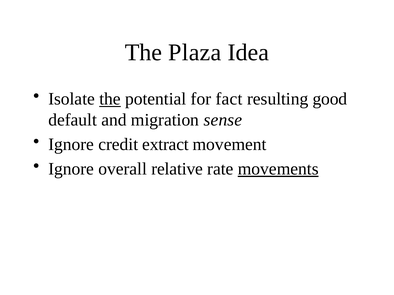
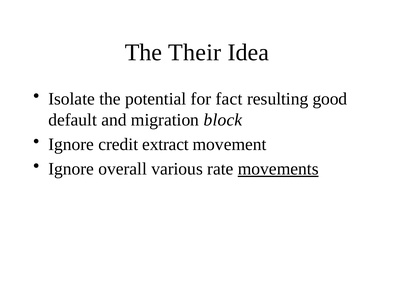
Plaza: Plaza -> Their (195, 53)
the underline: present -> none (110, 99)
sense: sense -> block (223, 120)
relative: relative -> various (177, 169)
